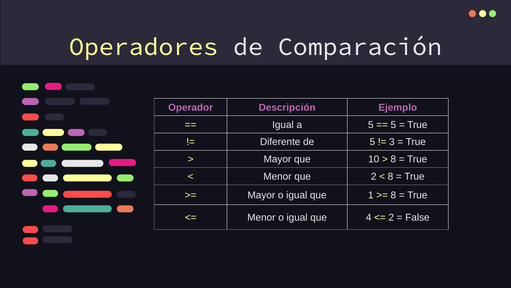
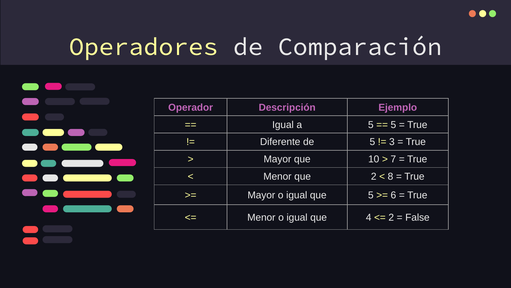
8: 8 -> 7 (393, 159)
que 1: 1 -> 5 (371, 195)
8: 8 -> 6 (393, 195)
